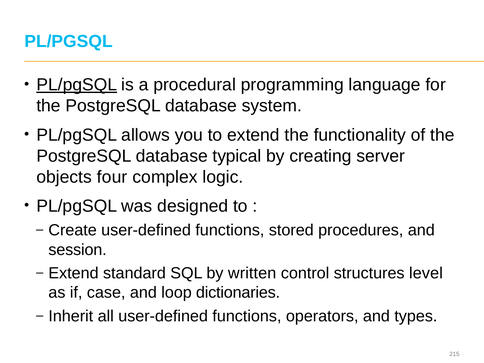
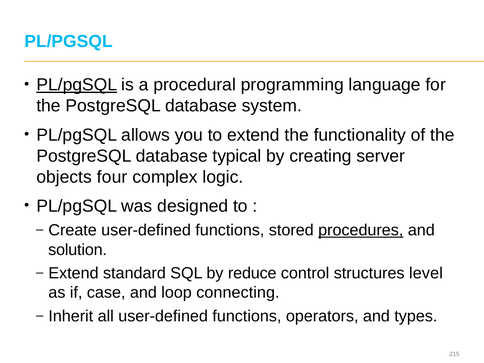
procedures underline: none -> present (361, 230)
session: session -> solution (78, 250)
written: written -> reduce (252, 273)
dictionaries: dictionaries -> connecting (238, 293)
